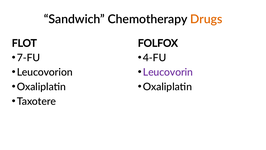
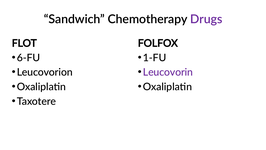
Drugs colour: orange -> purple (206, 19)
7-FU: 7-FU -> 6-FU (29, 58)
4-FU: 4-FU -> 1-FU (155, 58)
